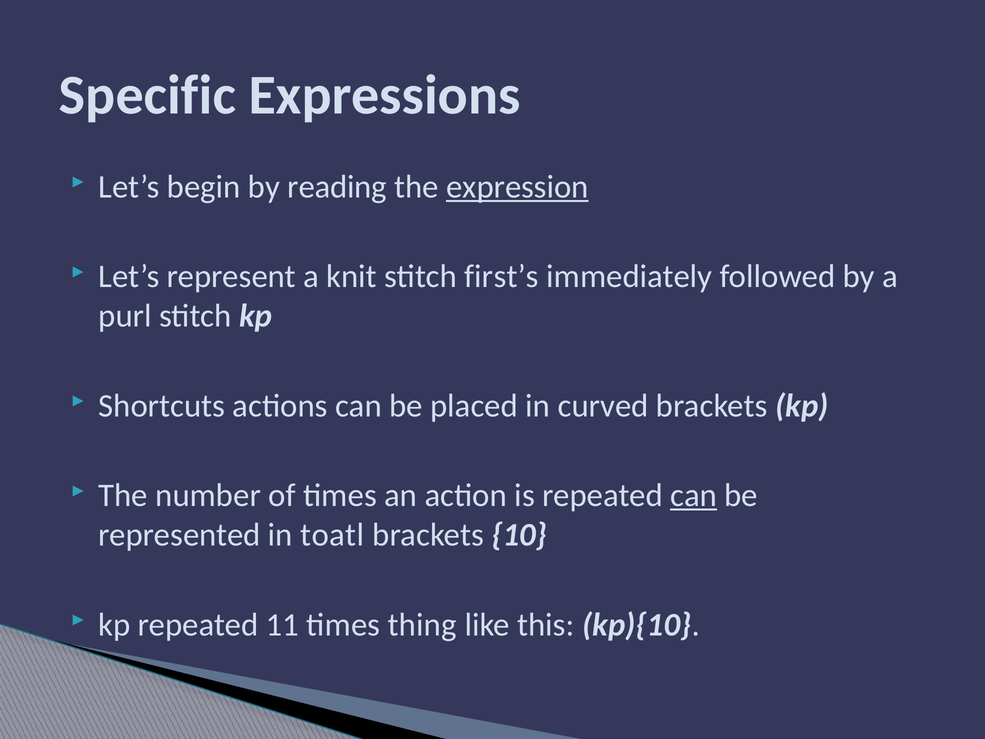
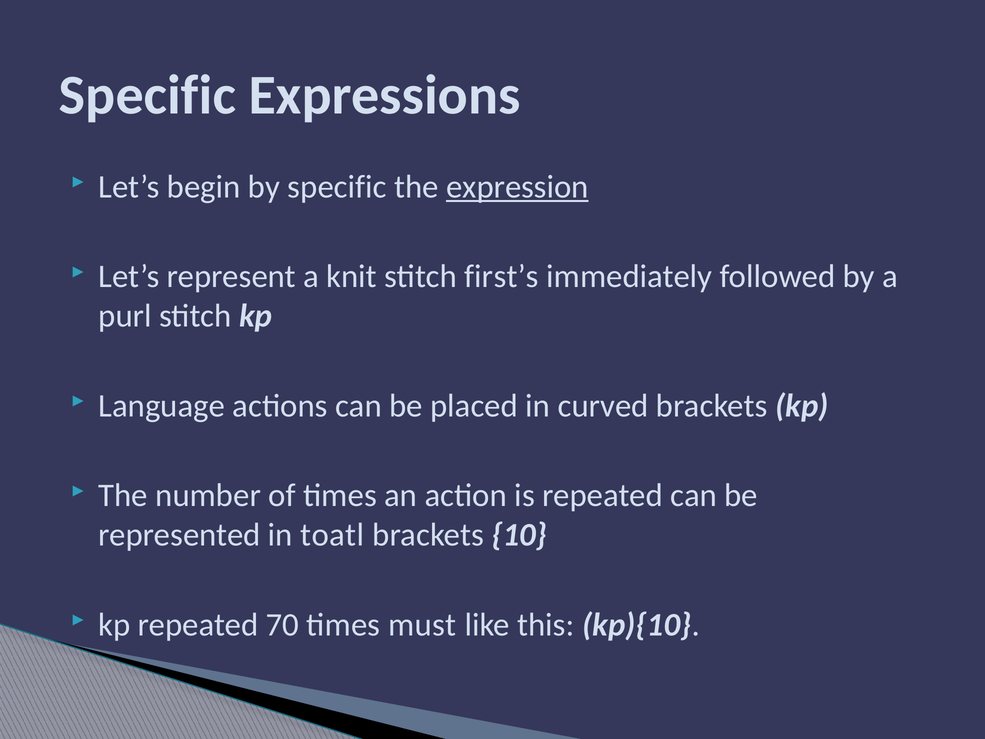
by reading: reading -> specific (337, 187)
Shortcuts: Shortcuts -> Language (162, 406)
can underline: present -> none (694, 495)
11: 11 -> 70 (282, 625)
thing: thing -> must (422, 625)
